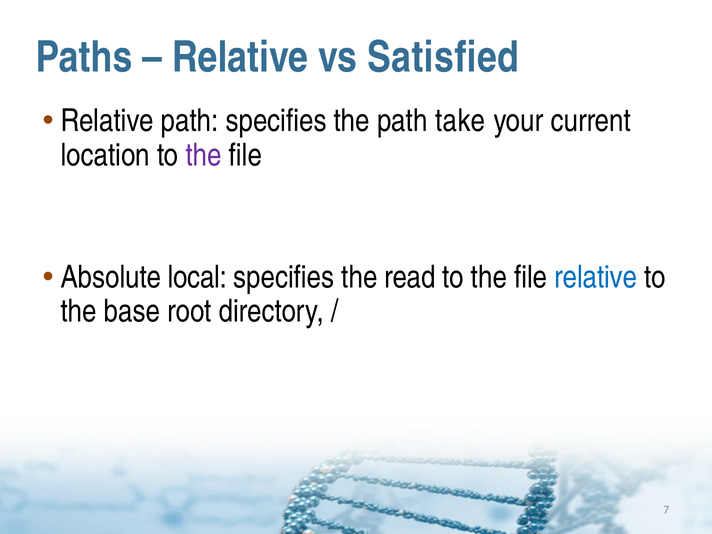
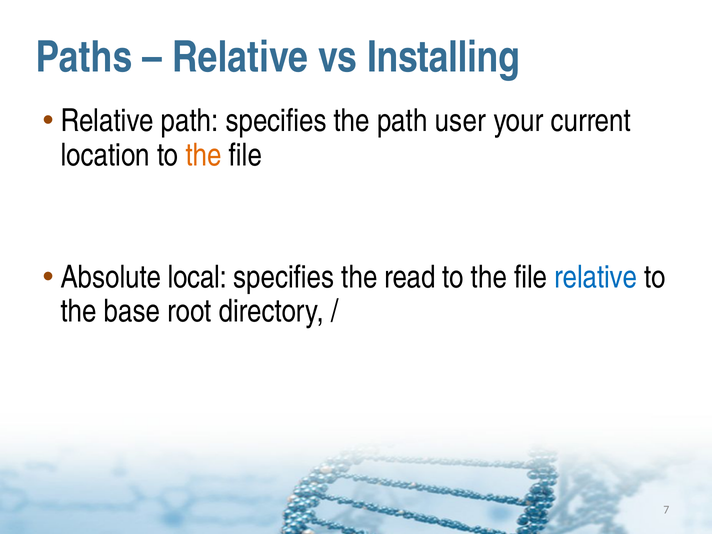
Satisfied: Satisfied -> Installing (444, 57)
take: take -> user (460, 121)
the colour: purple -> orange (204, 155)
